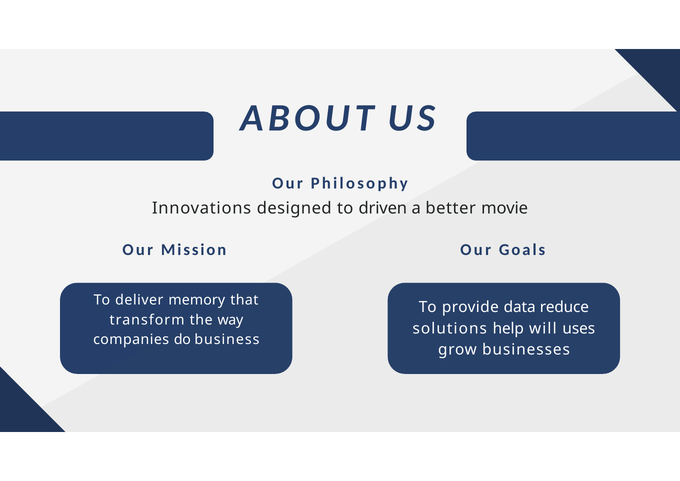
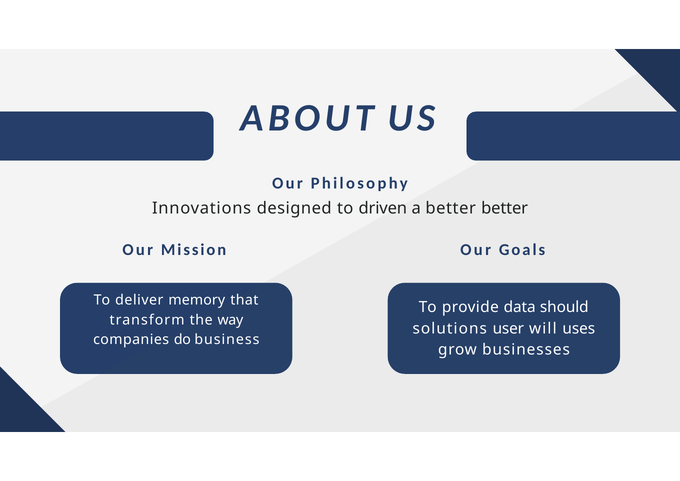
better movie: movie -> better (505, 208)
reduce: reduce -> should (564, 307)
help: help -> user (508, 328)
